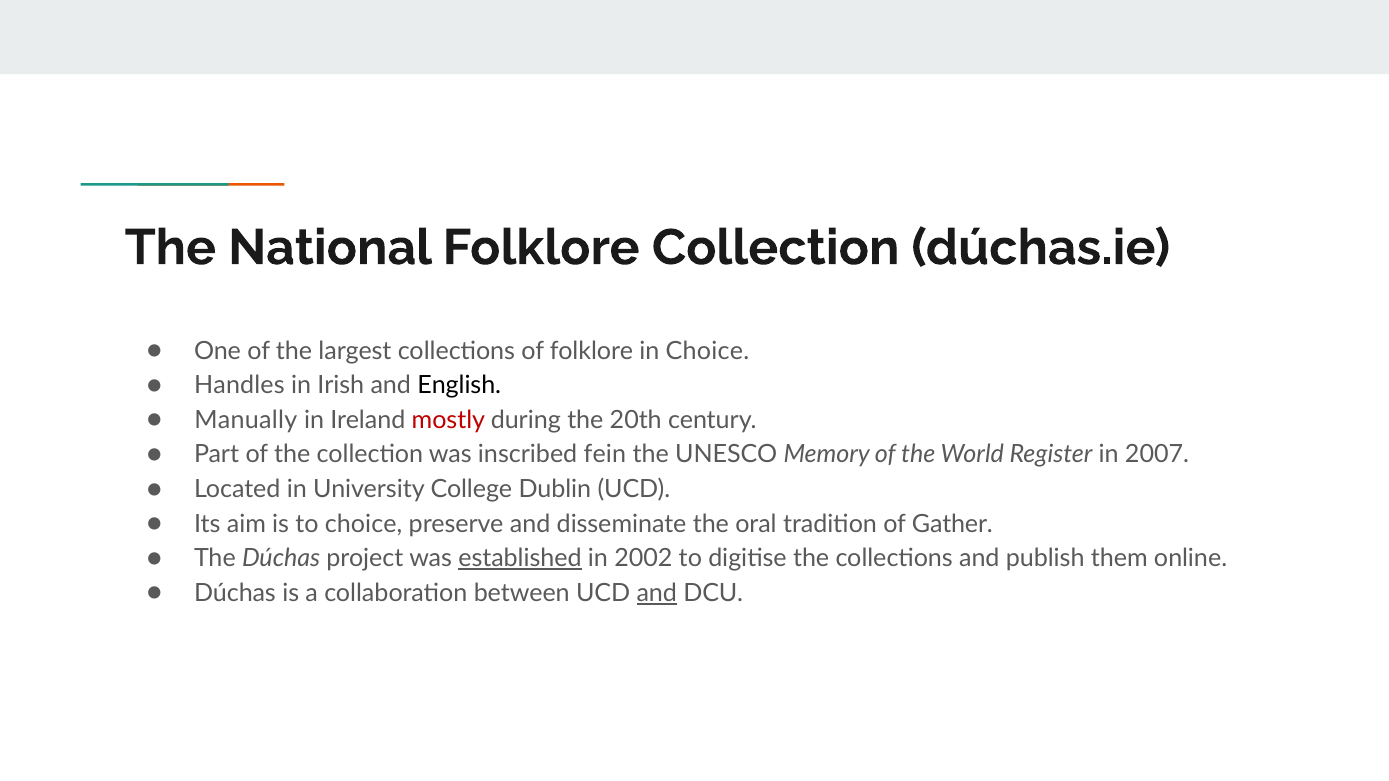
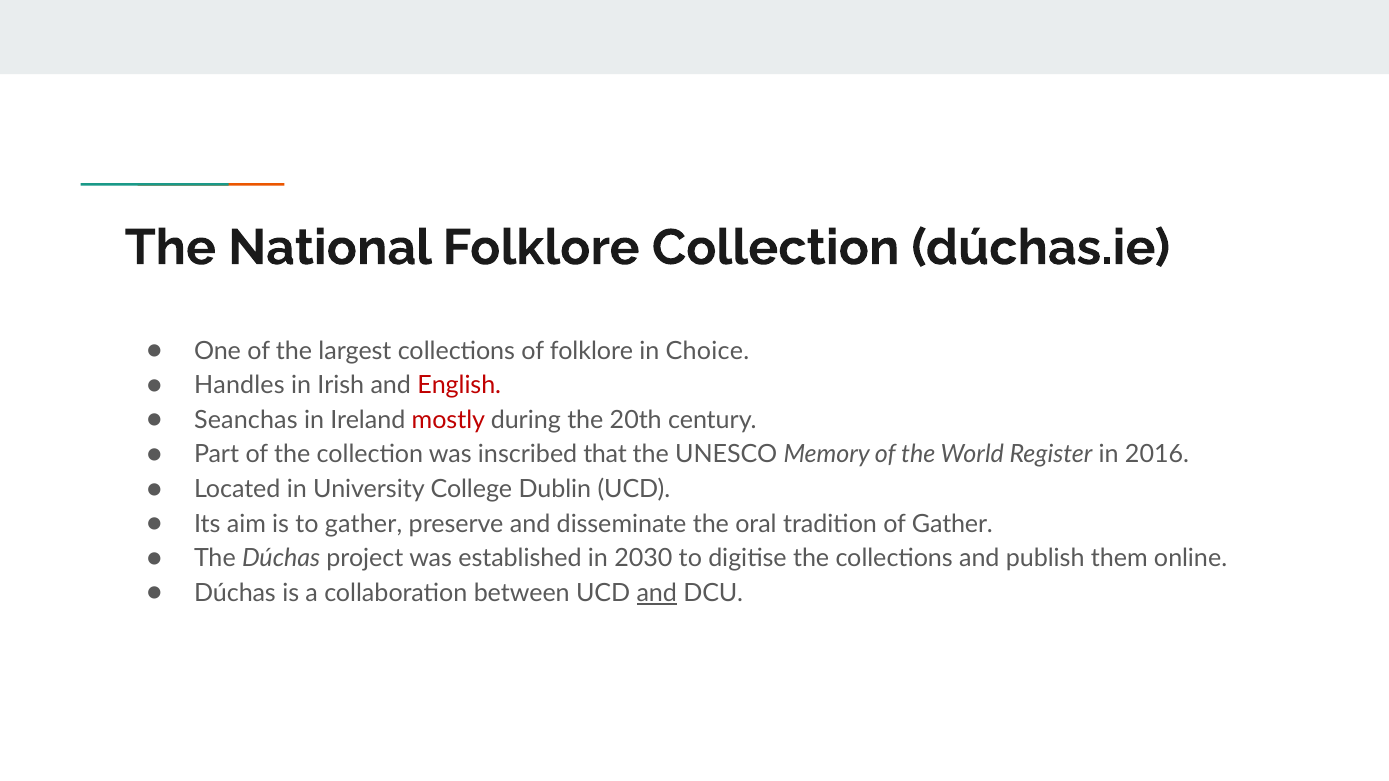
English colour: black -> red (459, 386)
Manually: Manually -> Seanchas (246, 420)
fein: fein -> that (605, 455)
2007: 2007 -> 2016 (1157, 455)
to choice: choice -> gather (364, 524)
established underline: present -> none (520, 559)
2002: 2002 -> 2030 (643, 559)
